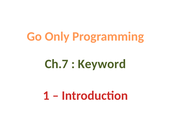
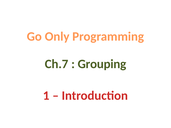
Keyword: Keyword -> Grouping (102, 64)
